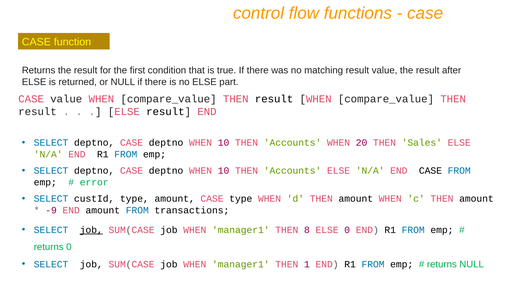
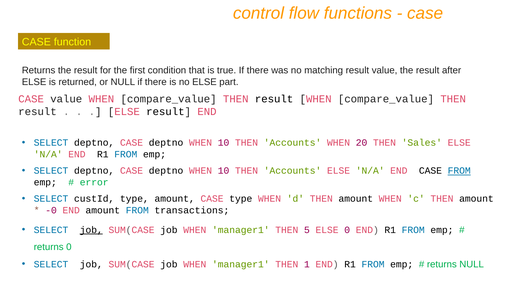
FROM underline: none -> present (459, 171)
-9: -9 -> -0 (51, 211)
8: 8 -> 5 (307, 230)
